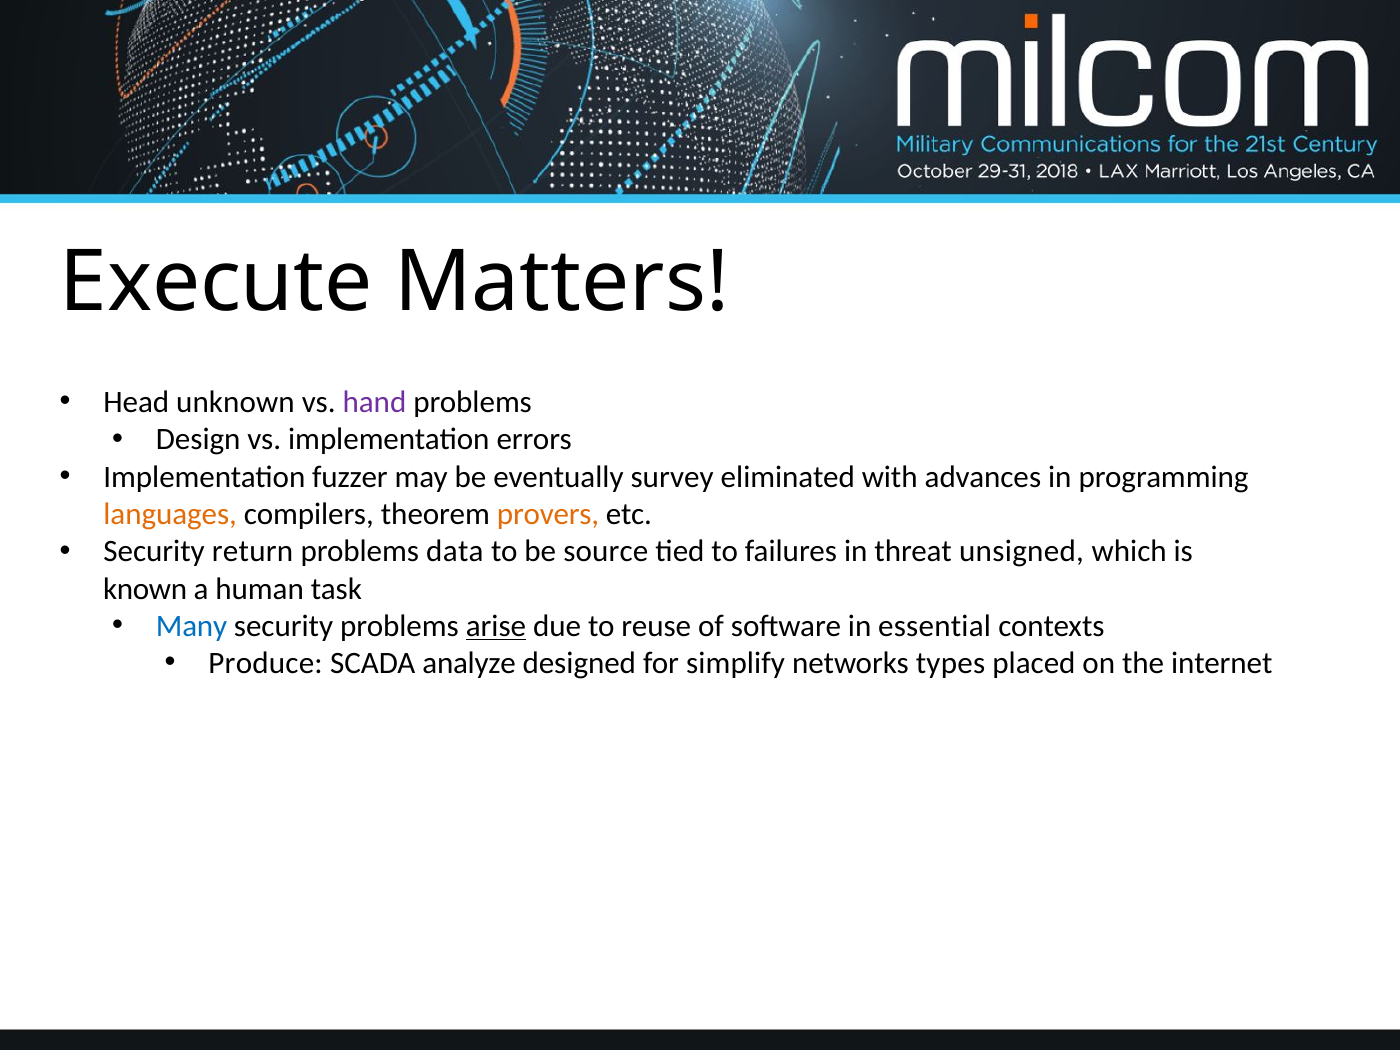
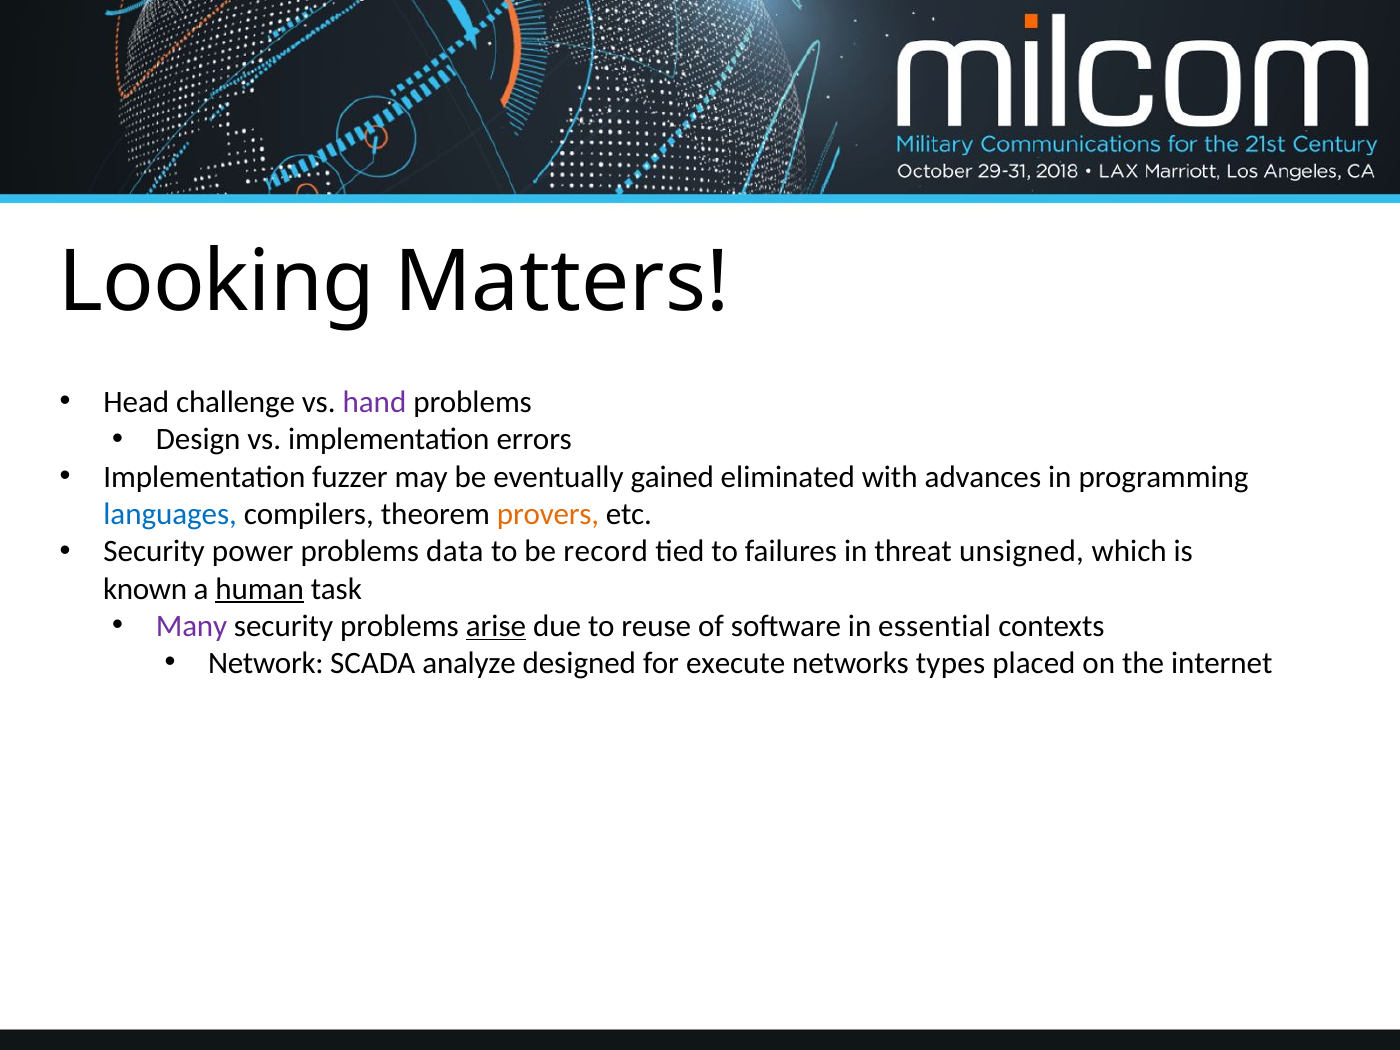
Execute: Execute -> Looking (216, 282)
unknown: unknown -> challenge (236, 402)
survey: survey -> gained (672, 477)
languages colour: orange -> blue (170, 514)
return: return -> power (253, 552)
source: source -> record (606, 552)
human underline: none -> present (260, 589)
Many colour: blue -> purple (191, 626)
Produce: Produce -> Network (266, 664)
simplify: simplify -> execute (736, 664)
